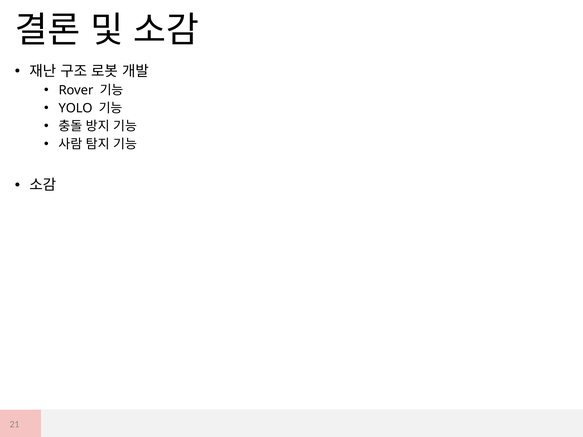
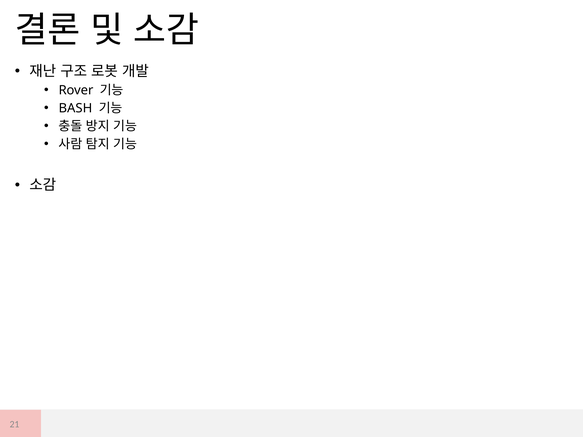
YOLO: YOLO -> BASH (75, 108)
